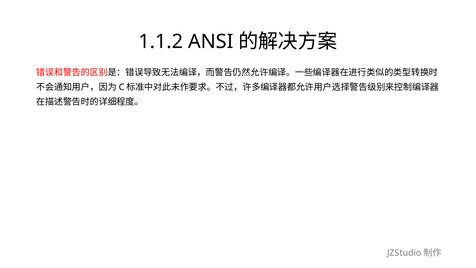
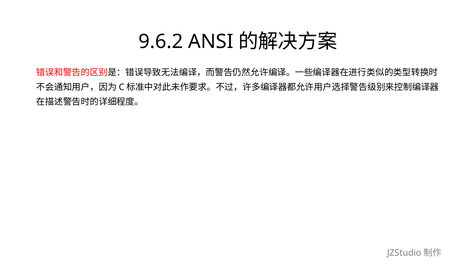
1.1.2: 1.1.2 -> 9.6.2 (161, 42)
